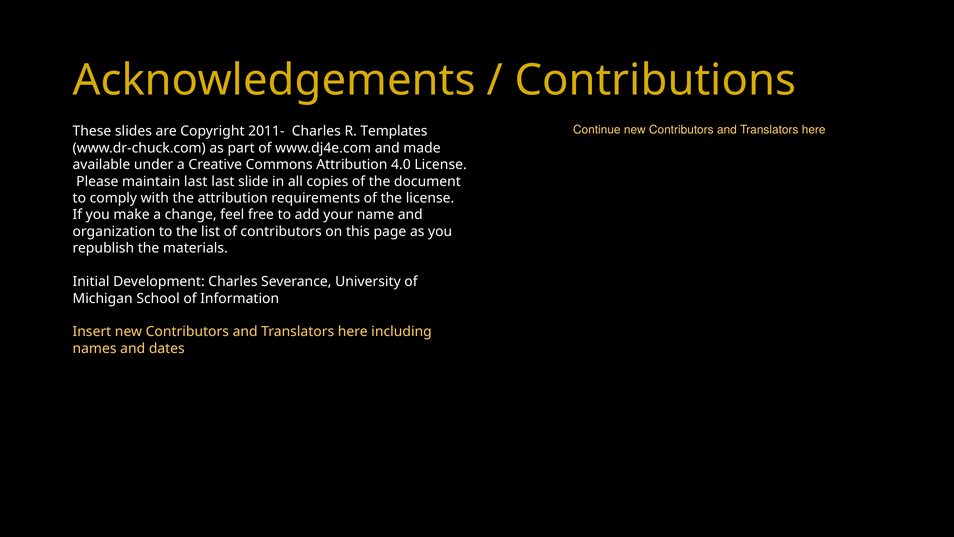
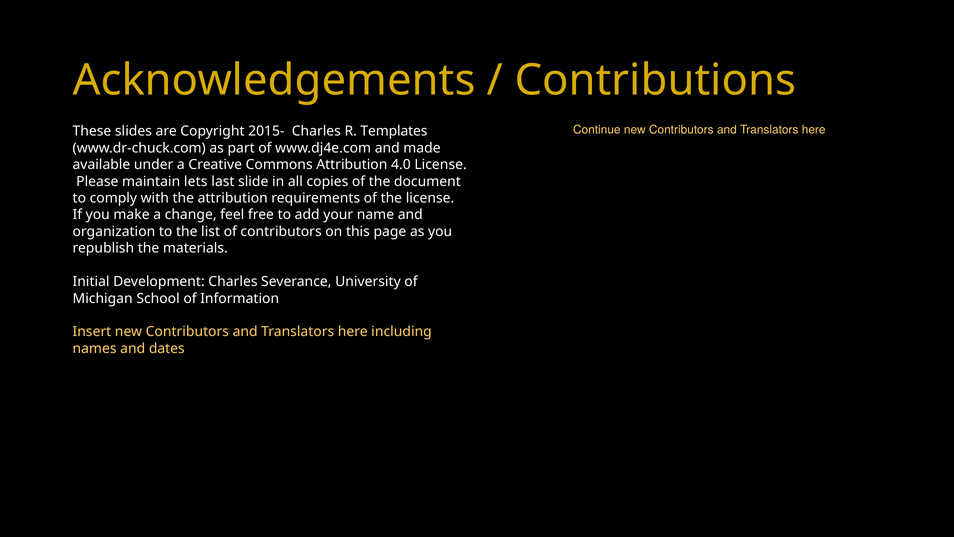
2011-: 2011- -> 2015- (266, 131)
maintain last: last -> lets (196, 181)
